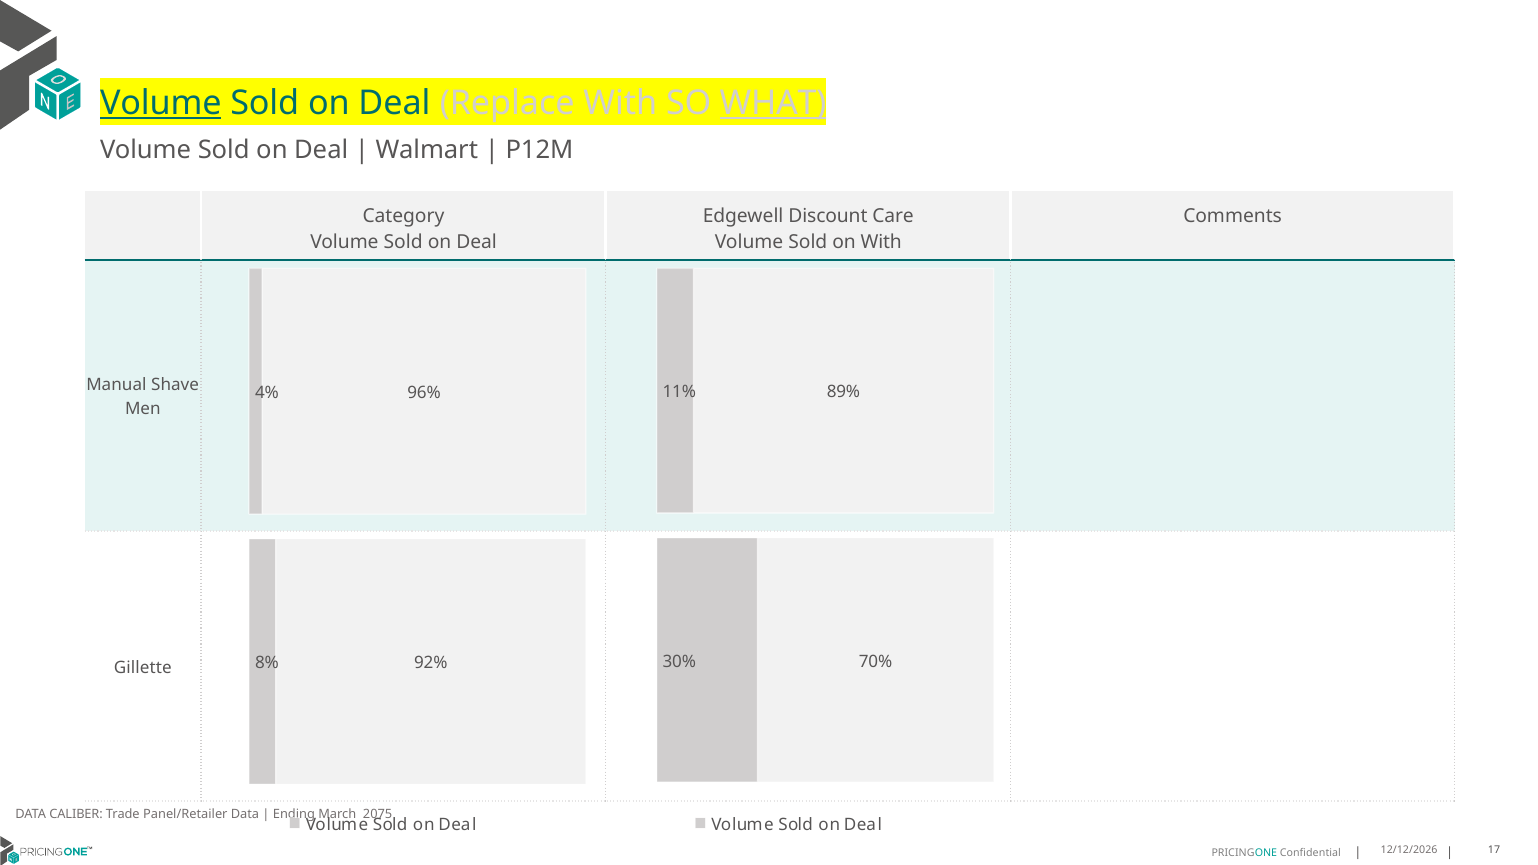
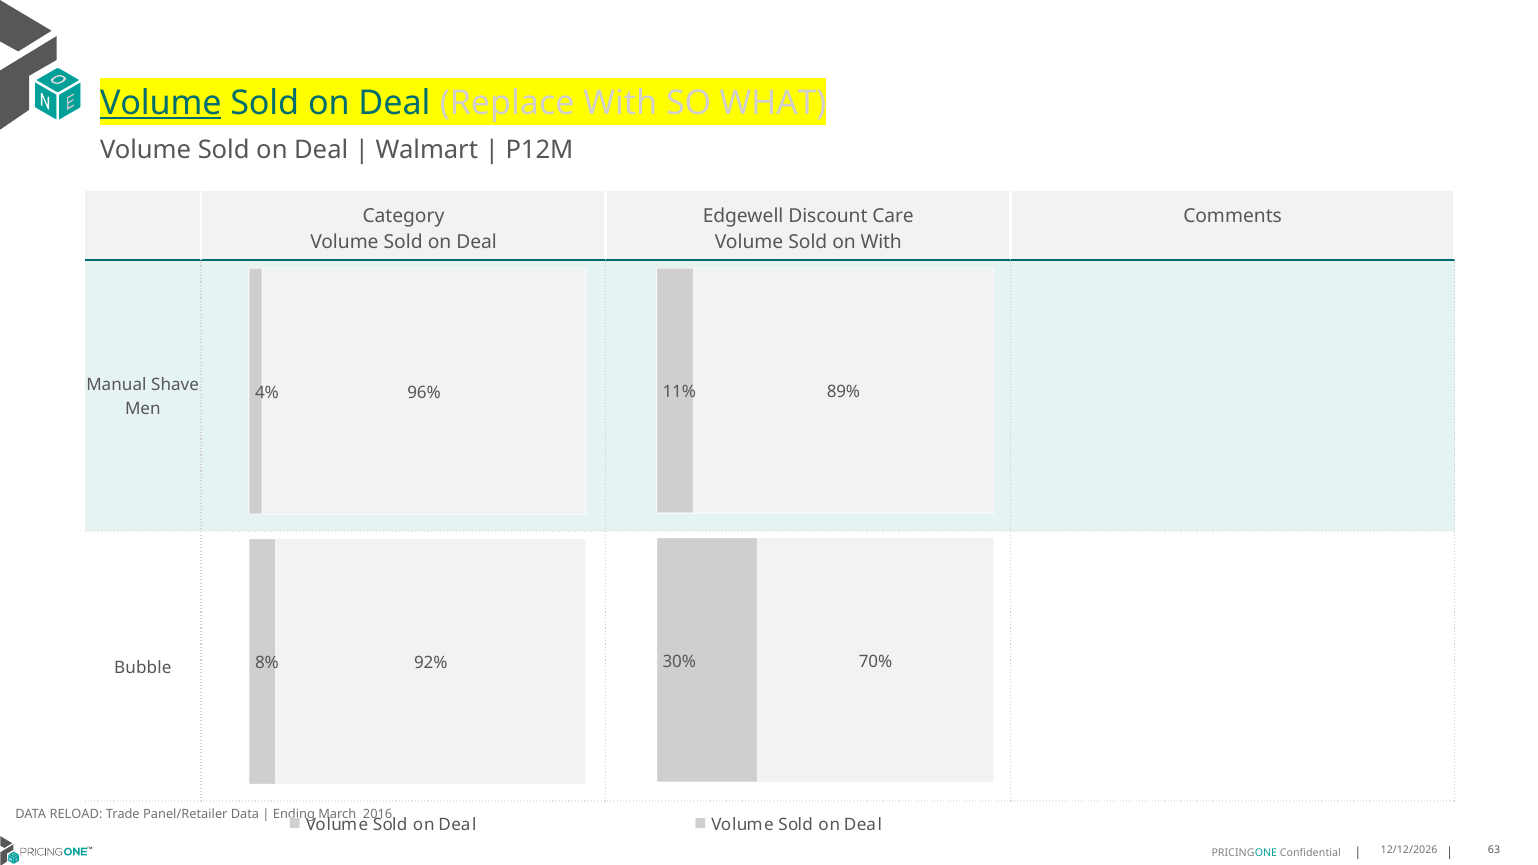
WHAT underline: present -> none (773, 103)
Gillette: Gillette -> Bubble (143, 668)
CALIBER: CALIBER -> RELOAD (76, 815)
2075: 2075 -> 2016 (378, 815)
17: 17 -> 63 (1494, 851)
